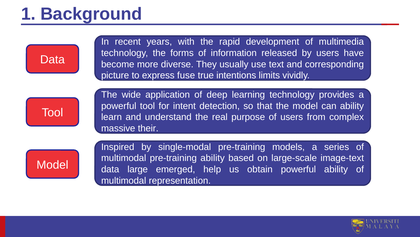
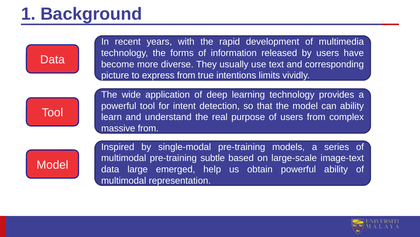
express fuse: fuse -> from (186, 75)
massive their: their -> from (148, 128)
pre-training ability: ability -> subtle (213, 158)
